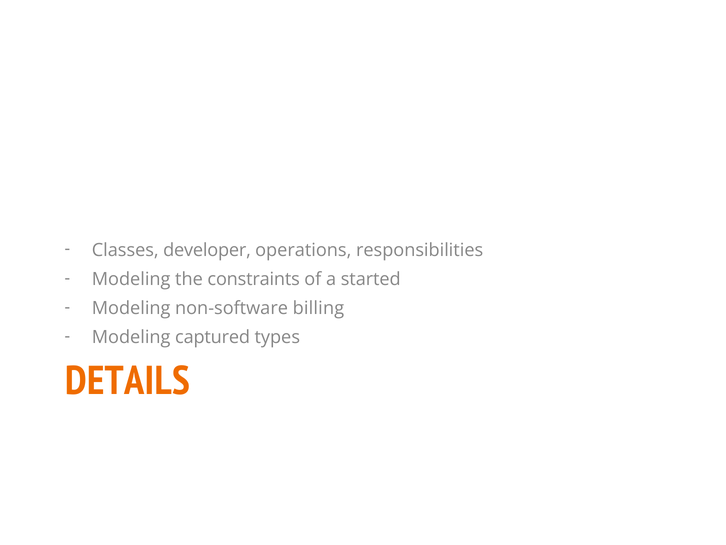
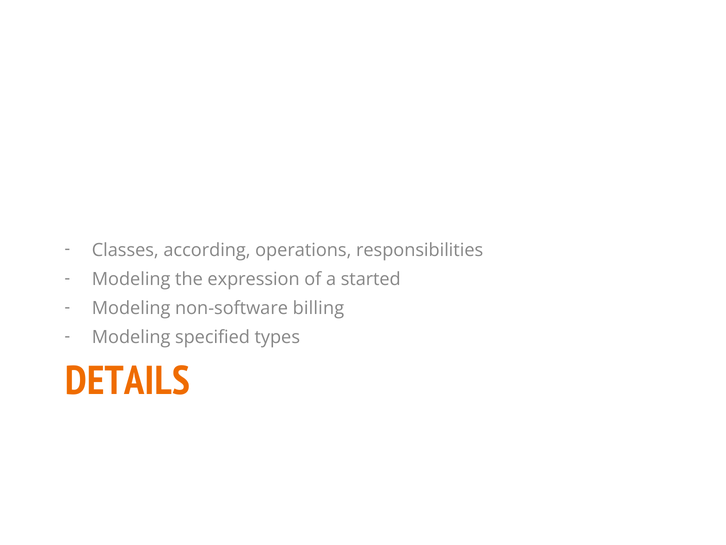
developer: developer -> according (207, 250)
constraints: constraints -> expression (254, 279)
captured: captured -> specified (212, 337)
